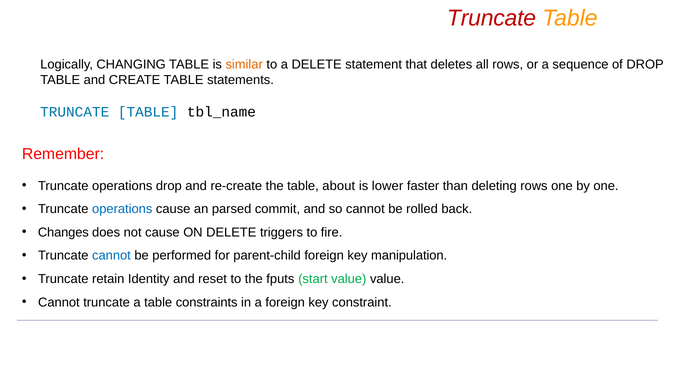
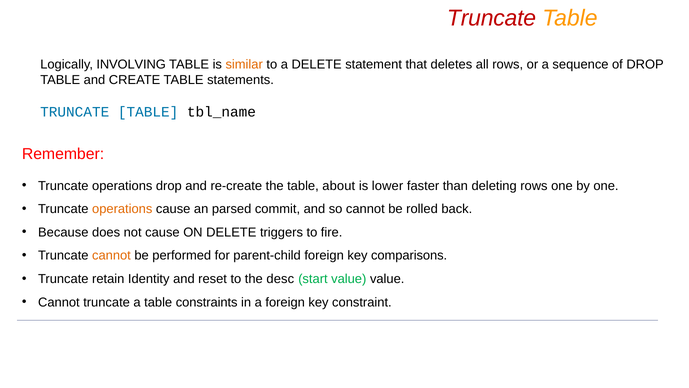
CHANGING: CHANGING -> INVOLVING (131, 64)
operations colour: blue -> orange (122, 209)
Changes: Changes -> Because (63, 232)
cannot colour: blue -> orange (111, 255)
manipulation: manipulation -> comparisons (409, 255)
fputs: fputs -> desc (280, 279)
